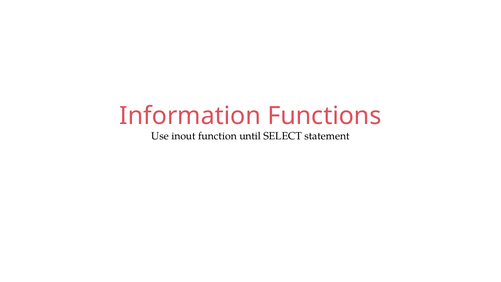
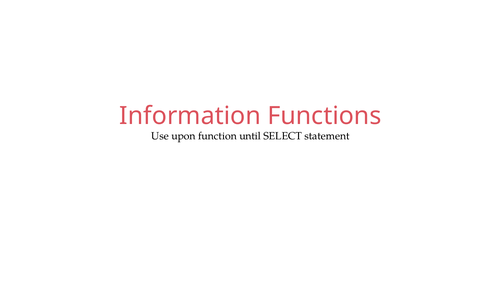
inout: inout -> upon (184, 136)
